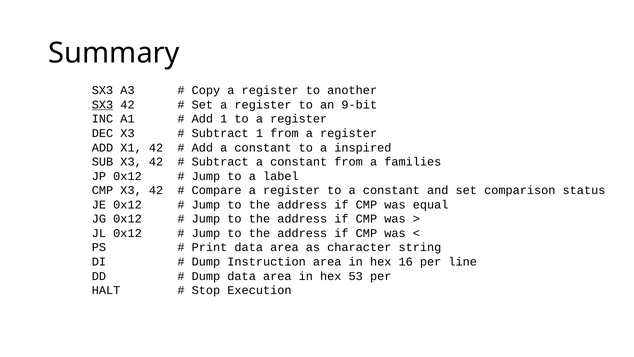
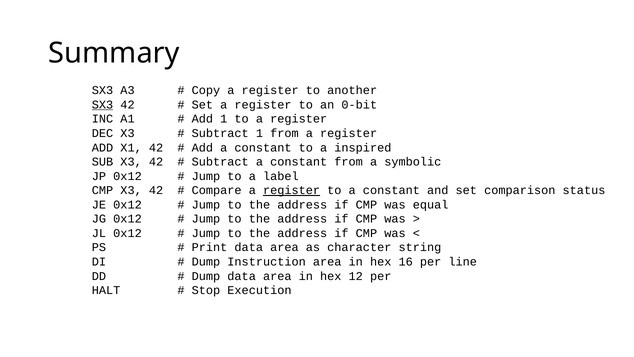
9-bit: 9-bit -> 0-bit (359, 105)
families: families -> symbolic (413, 162)
register underline: none -> present (292, 190)
53: 53 -> 12 (356, 276)
